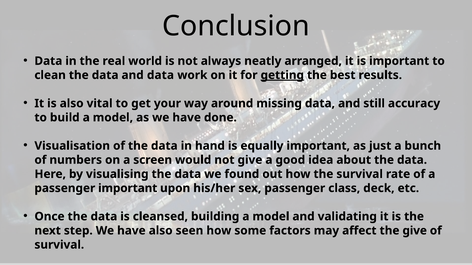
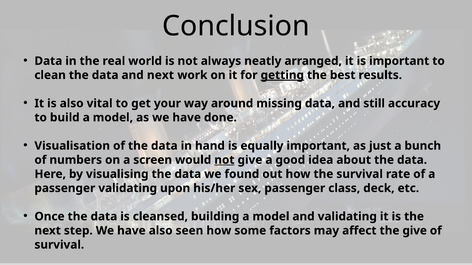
and data: data -> next (160, 75)
not underline: none -> present (224, 160)
passenger important: important -> validating (128, 189)
